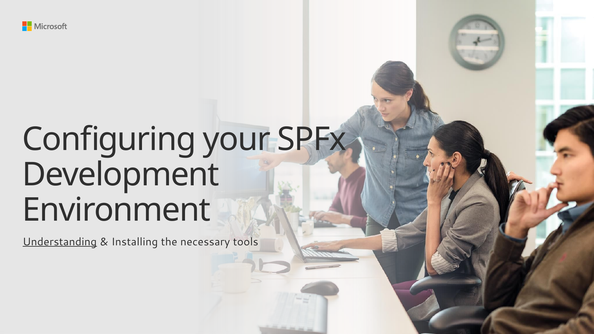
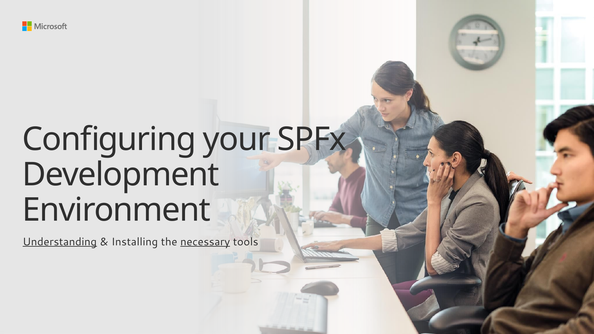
necessary underline: none -> present (205, 242)
